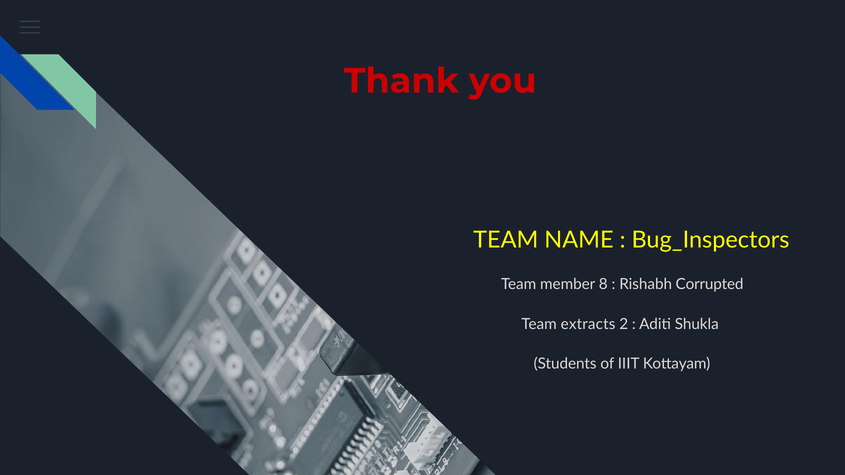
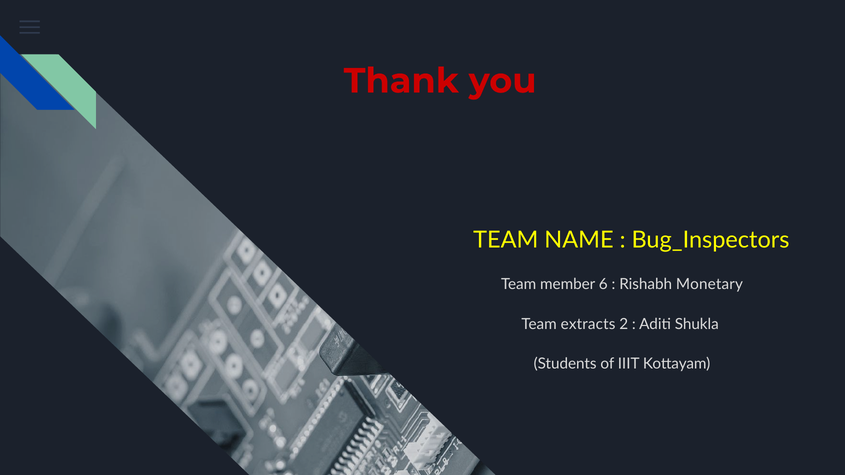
8: 8 -> 6 (603, 284)
Corrupted: Corrupted -> Monetary (709, 284)
